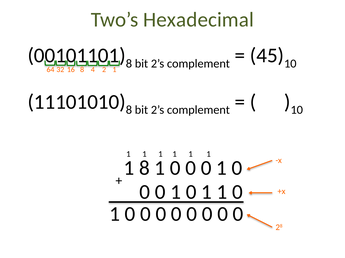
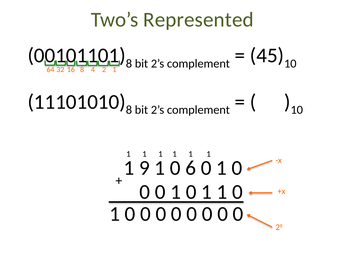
Hexadecimal: Hexadecimal -> Represented (199, 20)
1 8: 8 -> 9 (144, 169)
0: 0 -> 6 (191, 169)
